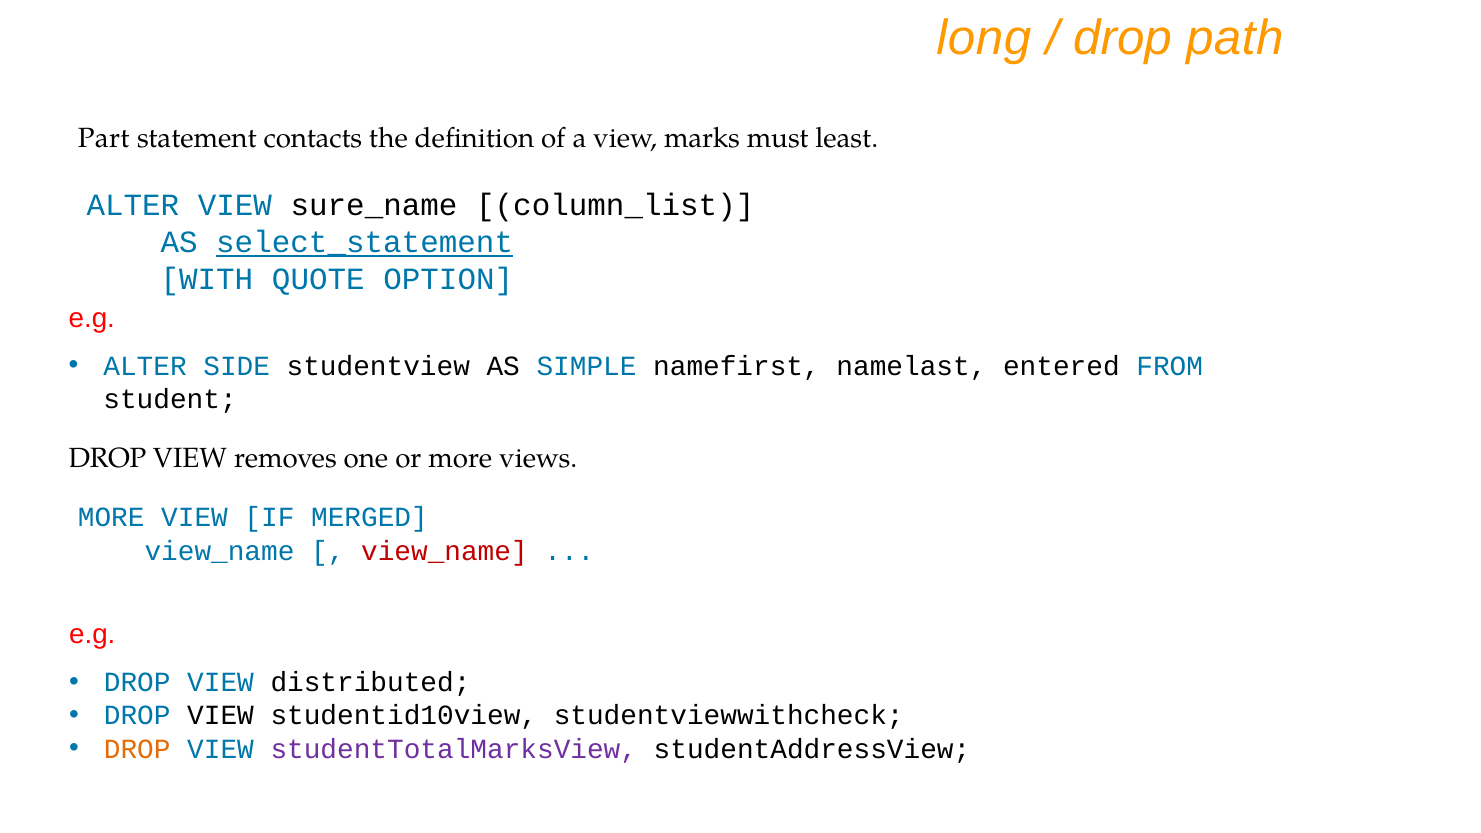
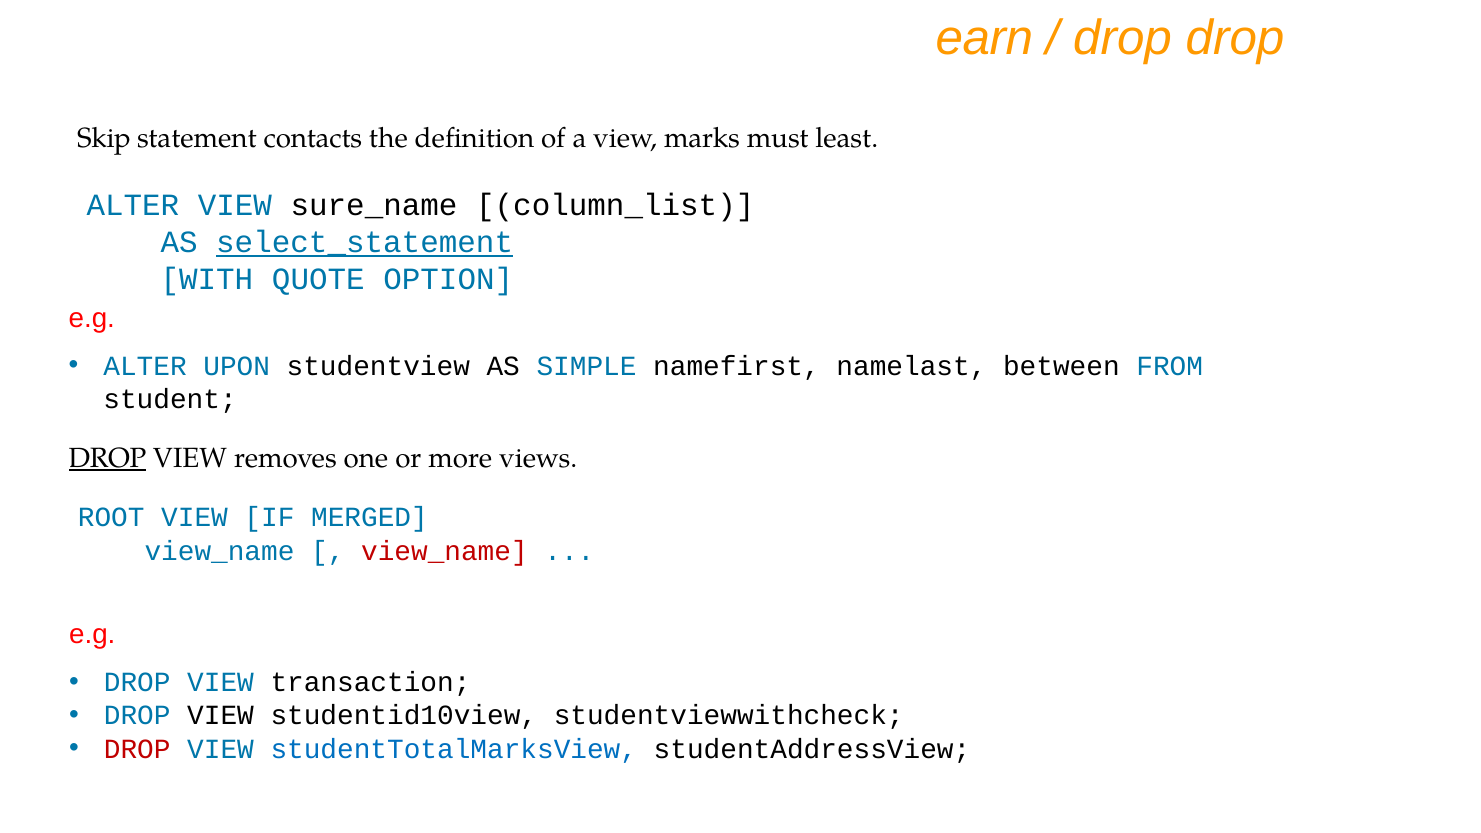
long: long -> earn (984, 39)
drop path: path -> drop (1235, 39)
Part: Part -> Skip (104, 139)
SIDE: SIDE -> UPON (237, 366)
entered: entered -> between (1061, 366)
DROP underline: none -> present (108, 458)
MORE: MORE -> ROOT (111, 518)
distributed: distributed -> transaction (370, 682)
DROP colour: orange -> red (137, 749)
studentTotalMarksView colour: purple -> blue (454, 749)
